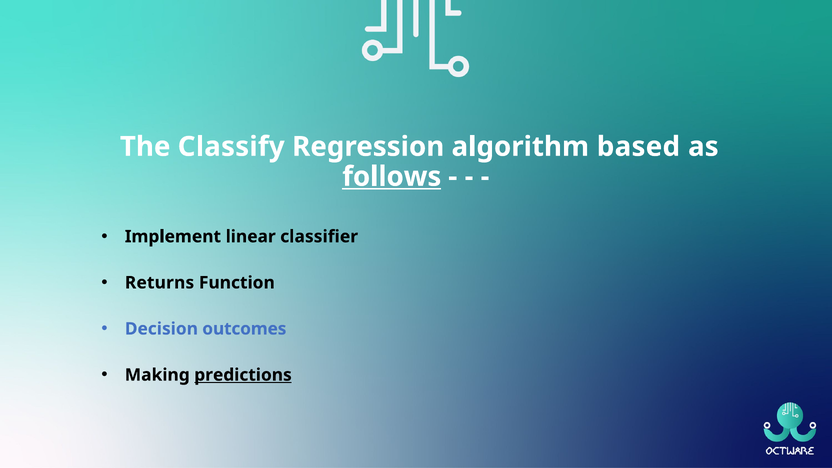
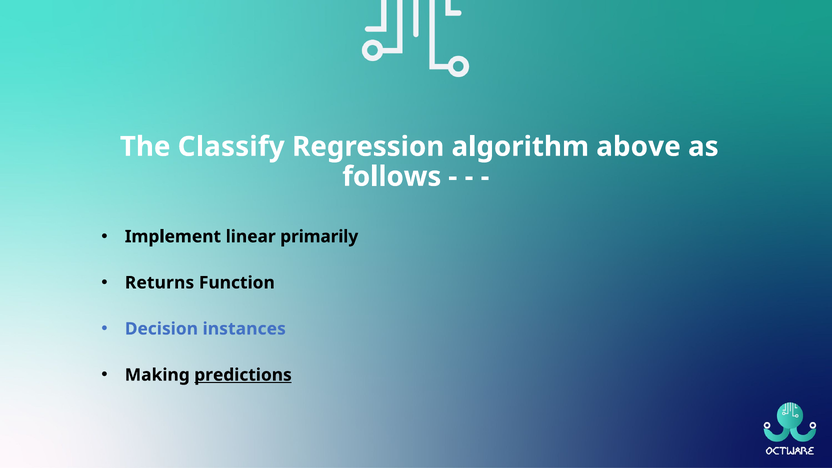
based: based -> above (638, 147)
follows underline: present -> none (392, 177)
classifier: classifier -> primarily (319, 237)
outcomes: outcomes -> instances (244, 329)
